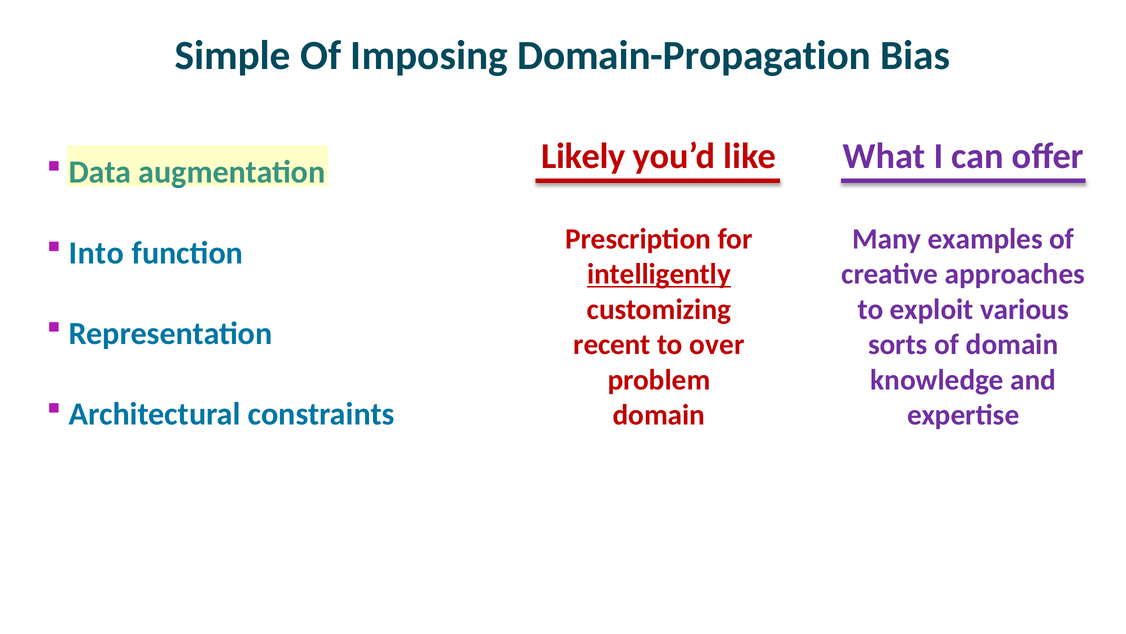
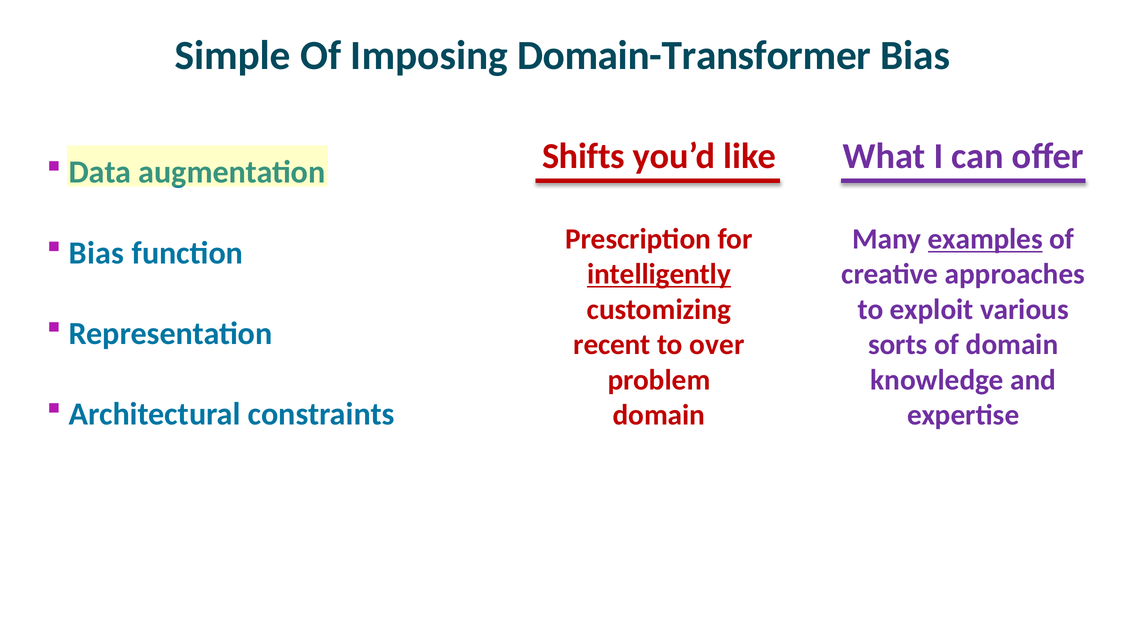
Domain-Propagation: Domain-Propagation -> Domain-Transformer (694, 56)
Likely: Likely -> Shifts (583, 156)
examples underline: none -> present (985, 239)
Into: Into -> Bias (97, 253)
